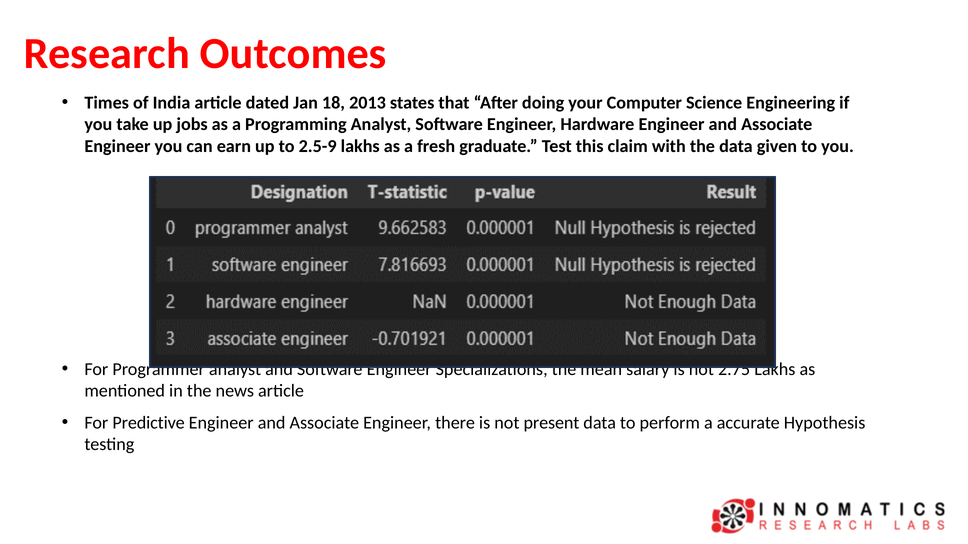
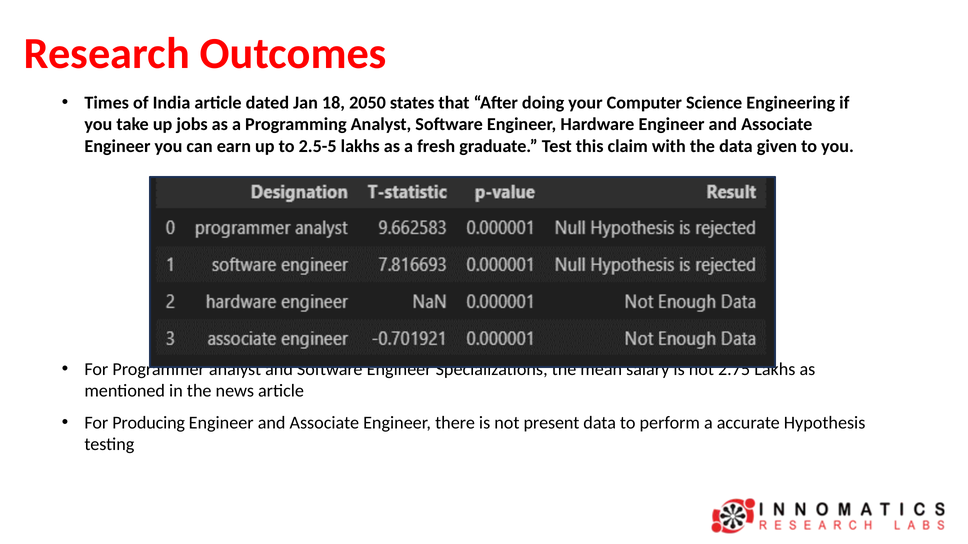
2013: 2013 -> 2050 (368, 103)
2.5-9: 2.5-9 -> 2.5-5 (318, 146)
Predictive: Predictive -> Producing (149, 423)
